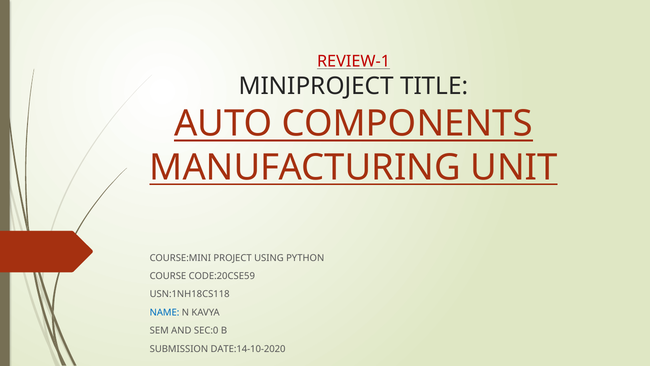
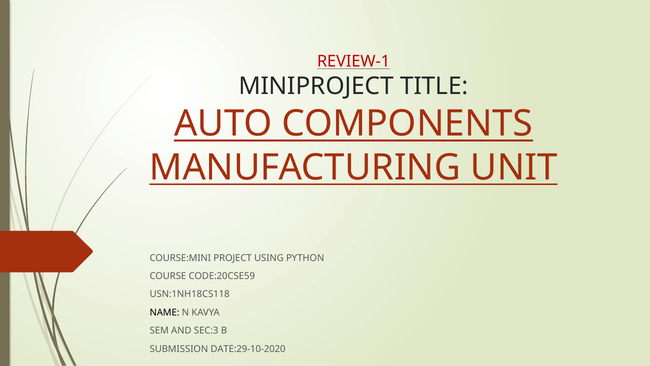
NAME colour: blue -> black (165, 312)
SEC:0: SEC:0 -> SEC:3 (206, 330)
DATE:14-10-2020: DATE:14-10-2020 -> DATE:29-10-2020 (248, 349)
